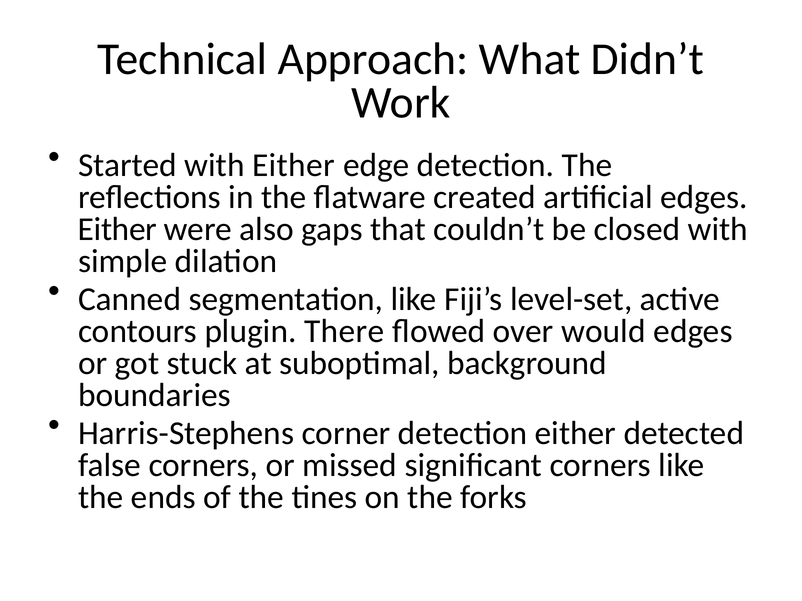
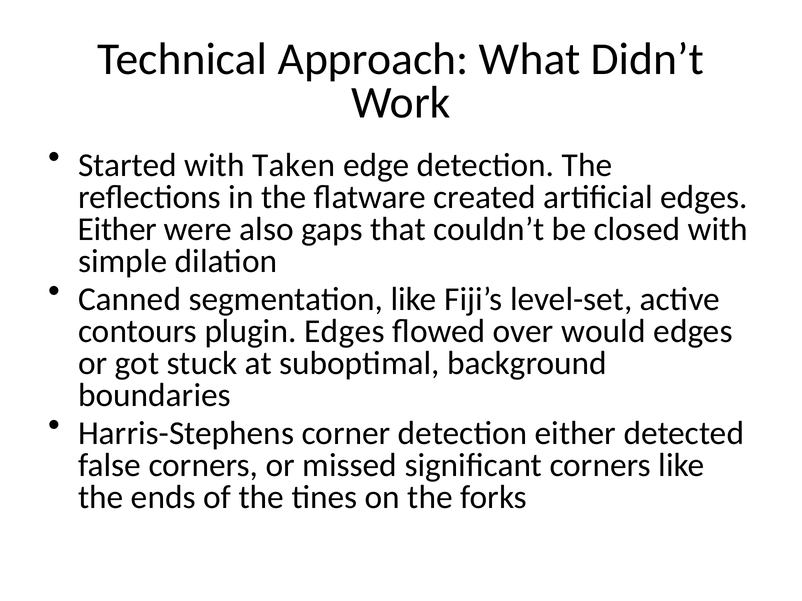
with Either: Either -> Taken (294, 165)
plugin There: There -> Edges (344, 331)
